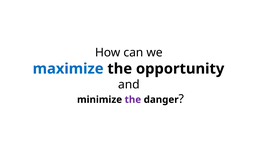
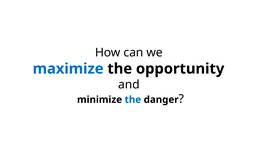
the colour: purple -> blue (133, 100)
